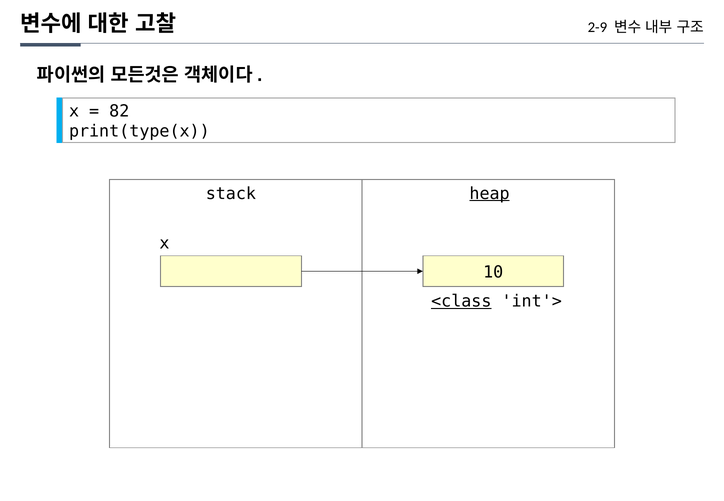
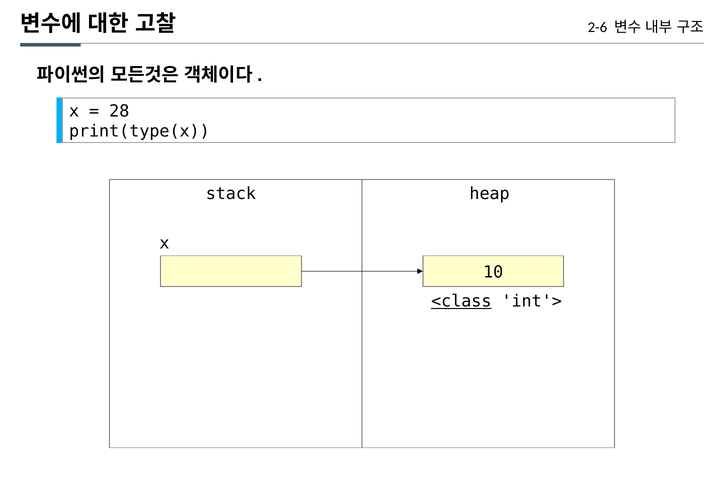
2-9: 2-9 -> 2-6 (597, 27)
82: 82 -> 28 (119, 111)
heap underline: present -> none (490, 194)
